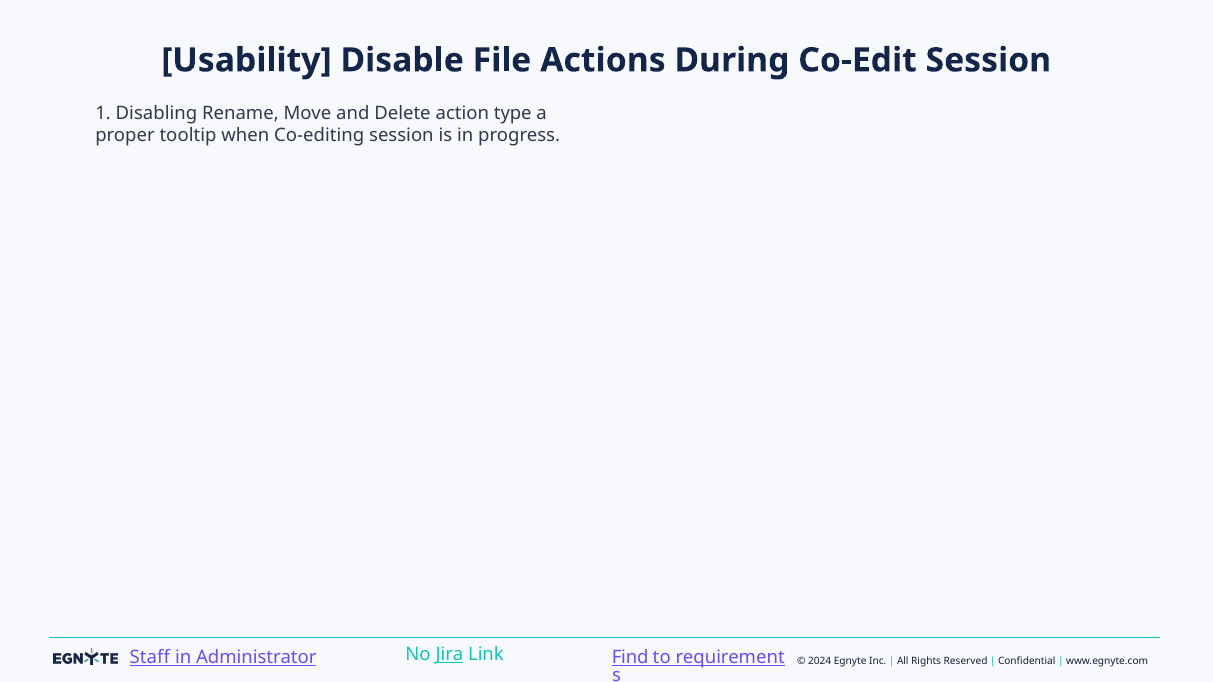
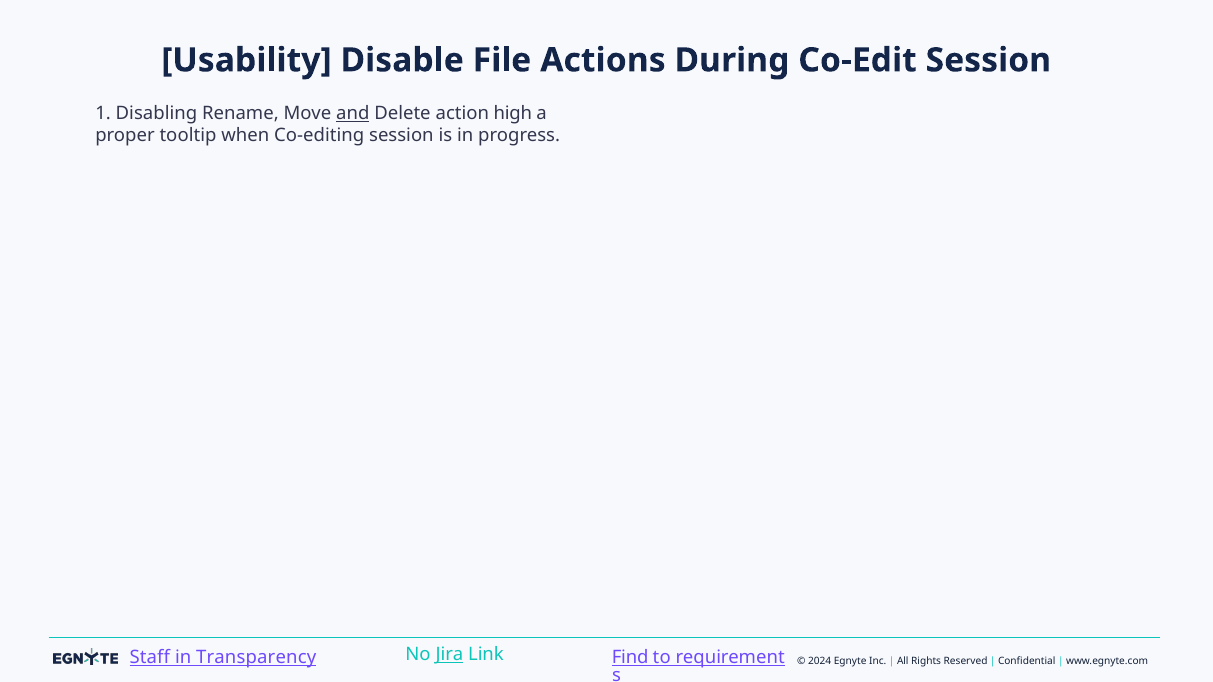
and underline: none -> present (353, 114)
type: type -> high (513, 114)
Administrator: Administrator -> Transparency (256, 657)
